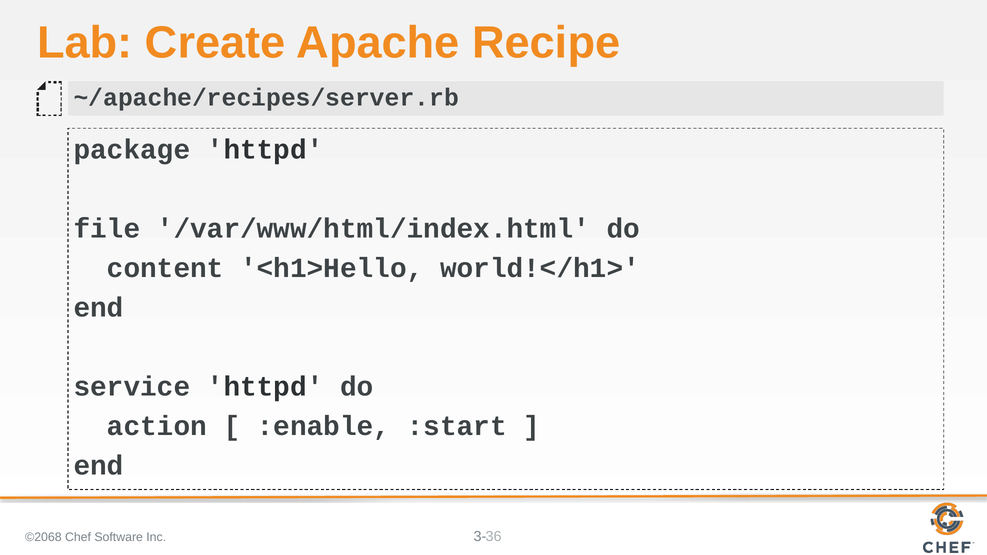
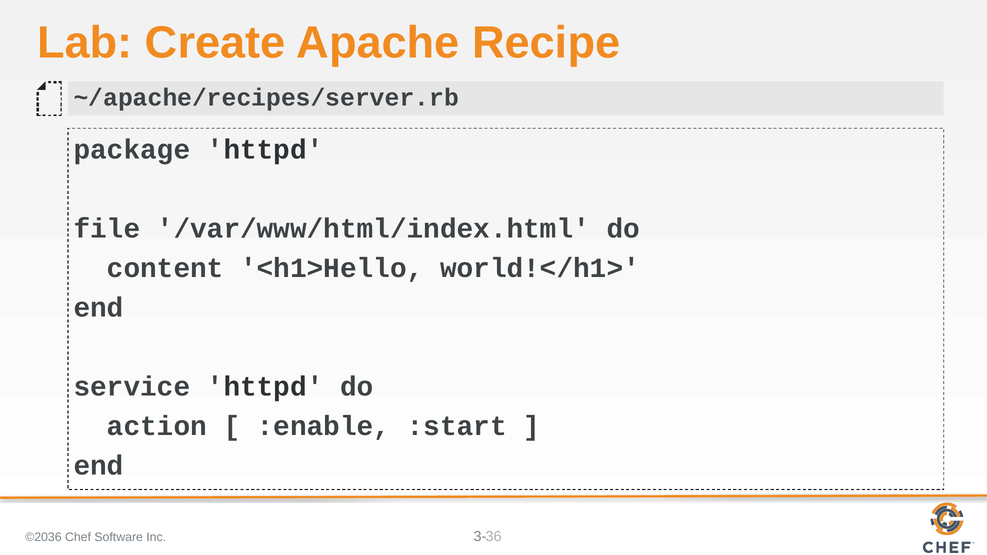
©2068: ©2068 -> ©2036 (43, 537)
